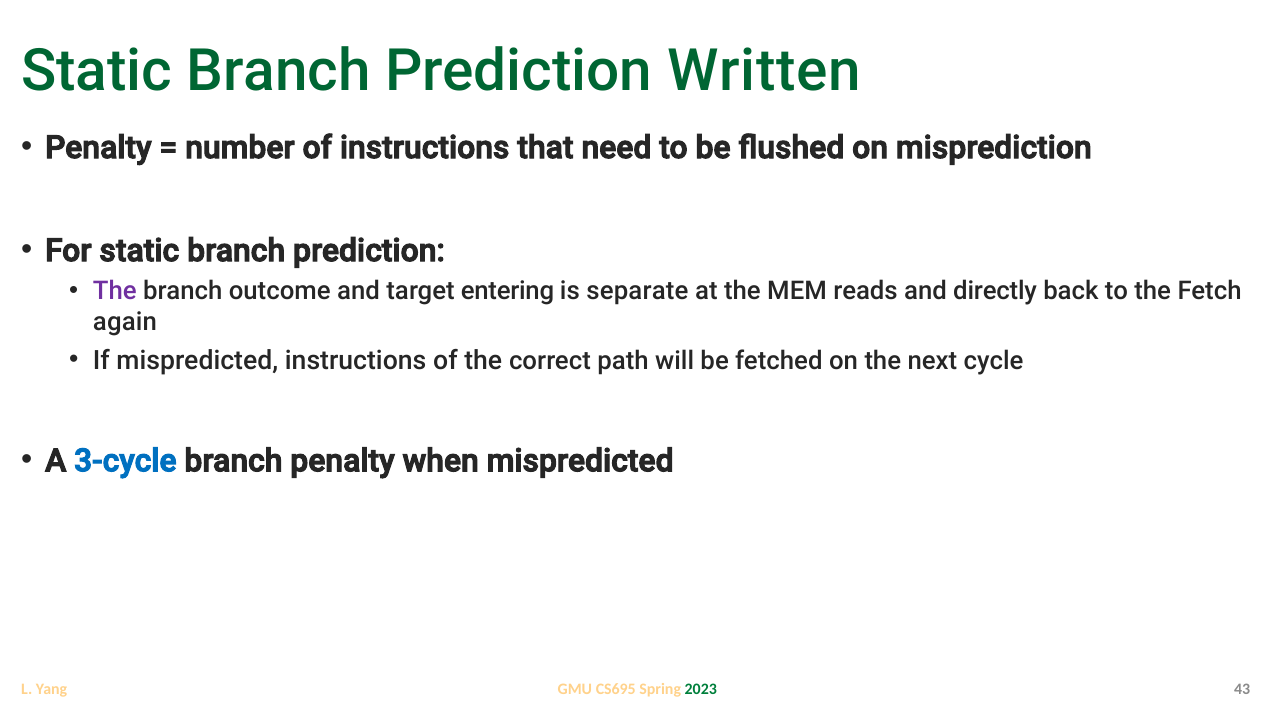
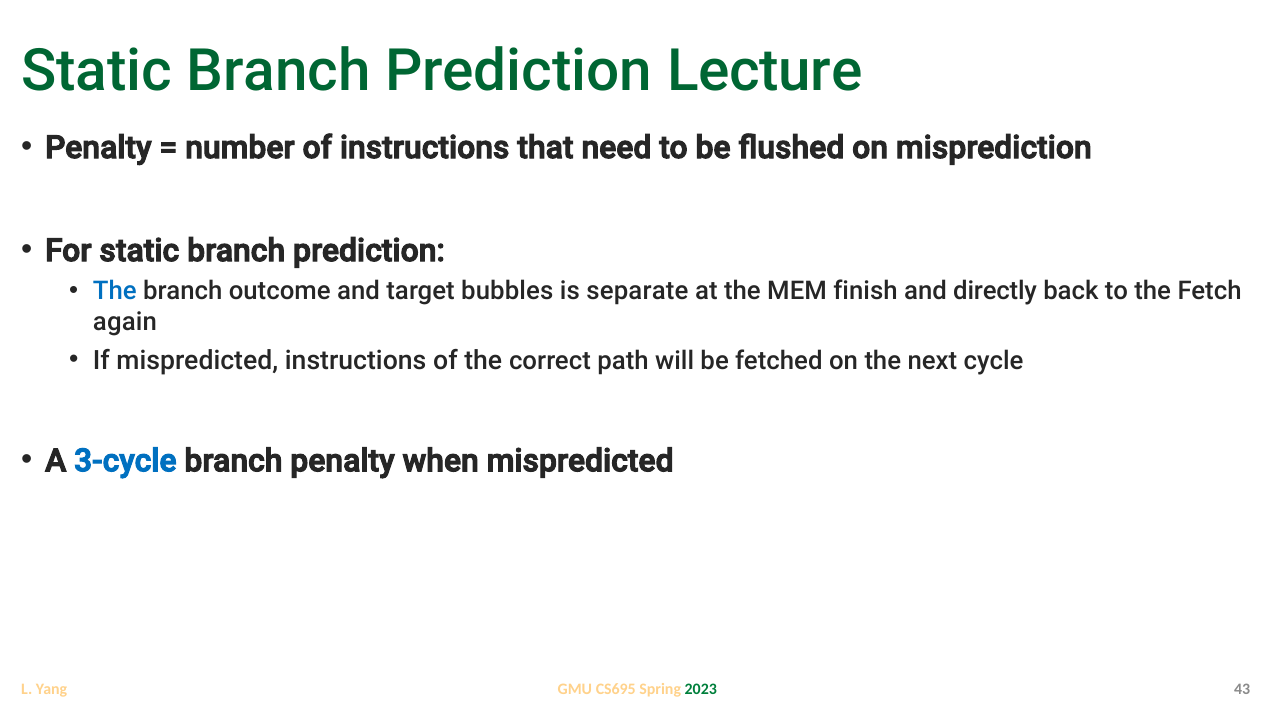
Written: Written -> Lecture (765, 71)
The colour: purple -> blue (115, 291)
entering: entering -> bubbles (507, 291)
reads: reads -> finish (865, 291)
